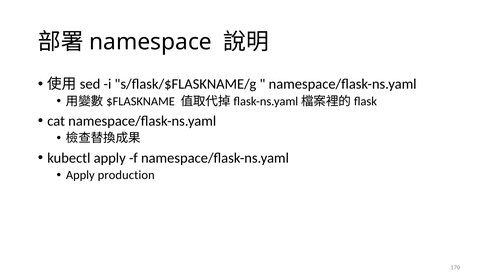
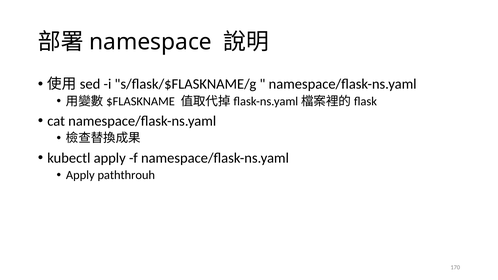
production: production -> paththrouh (126, 175)
